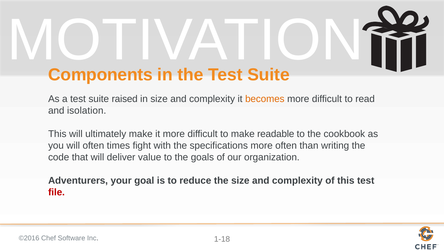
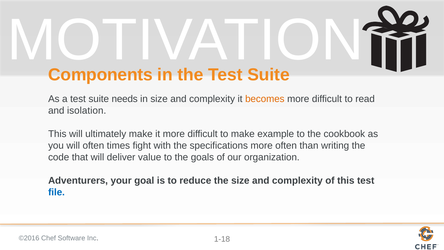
raised: raised -> needs (125, 99)
readable: readable -> example (276, 134)
file colour: red -> blue (57, 192)
